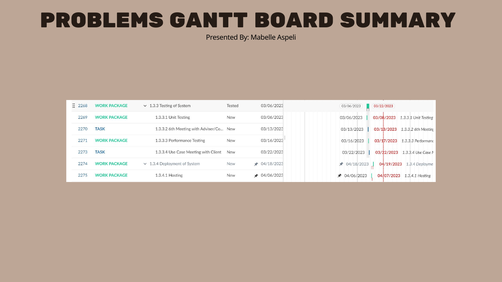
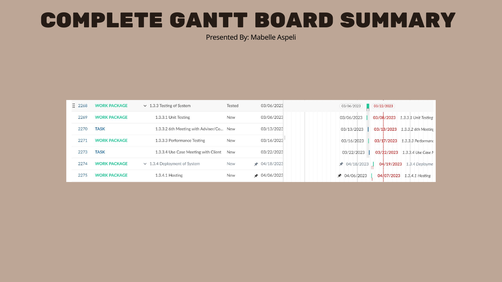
PROBLEMS: PROBLEMS -> COMPLETE (102, 21)
